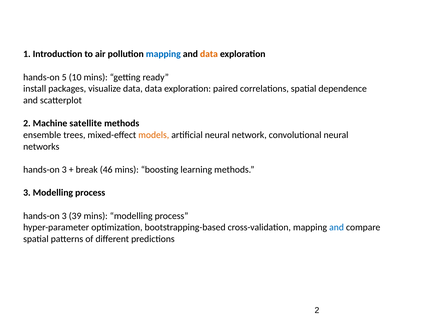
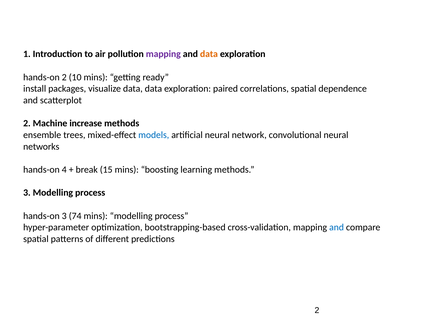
mapping colour: blue -> purple (163, 54)
hands-on 5: 5 -> 2 (64, 77)
satellite: satellite -> increase (86, 123)
models colour: orange -> blue (154, 135)
3: 3 -> 4 (64, 170)
46: 46 -> 15 (106, 170)
39: 39 -> 74 (75, 216)
